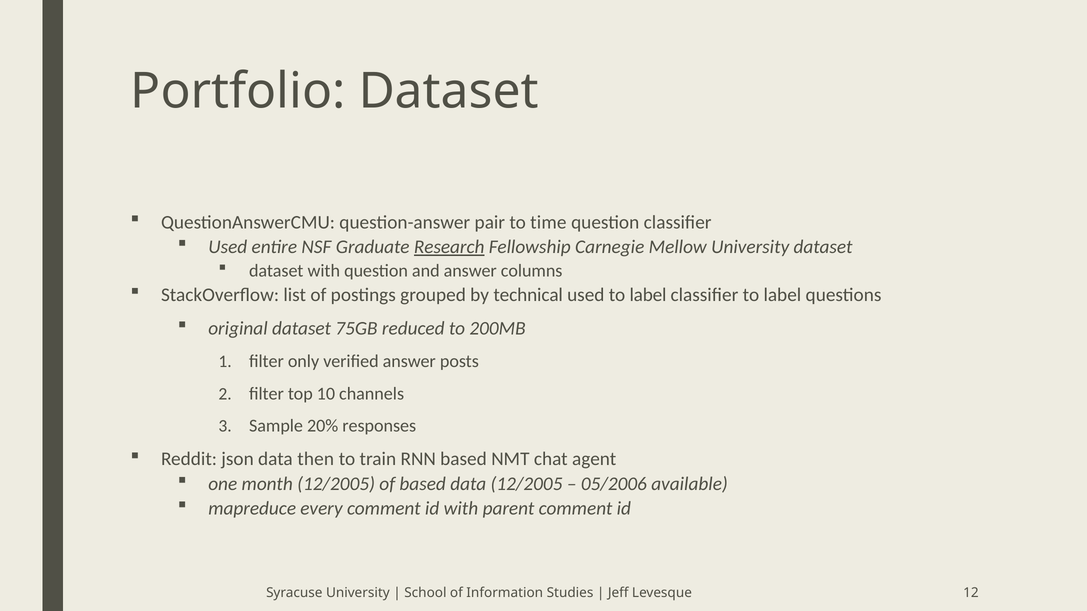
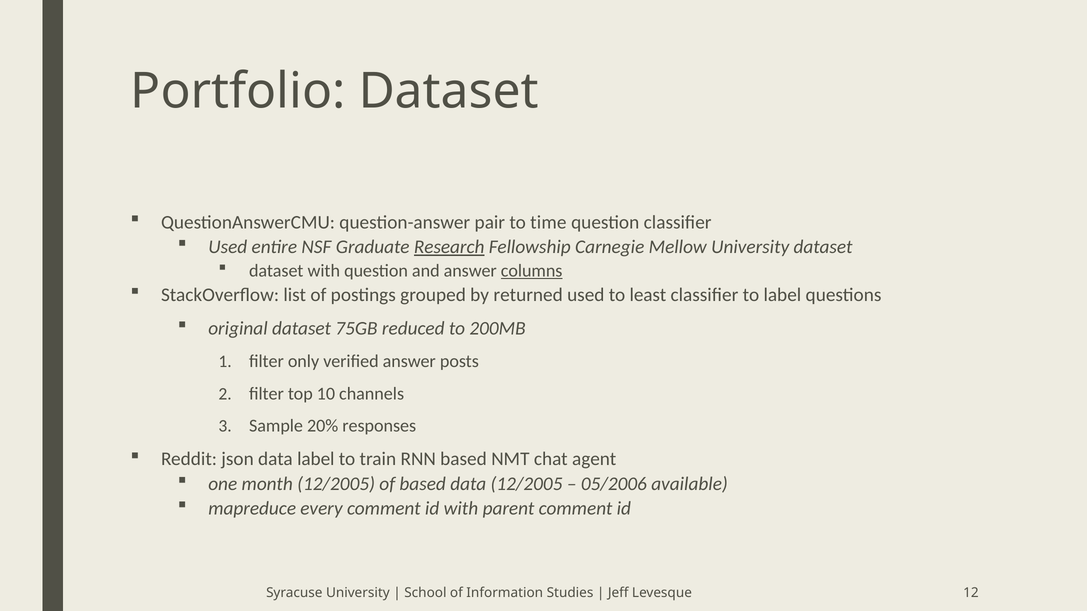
columns underline: none -> present (532, 271)
technical: technical -> returned (528, 295)
used to label: label -> least (648, 295)
data then: then -> label (316, 459)
